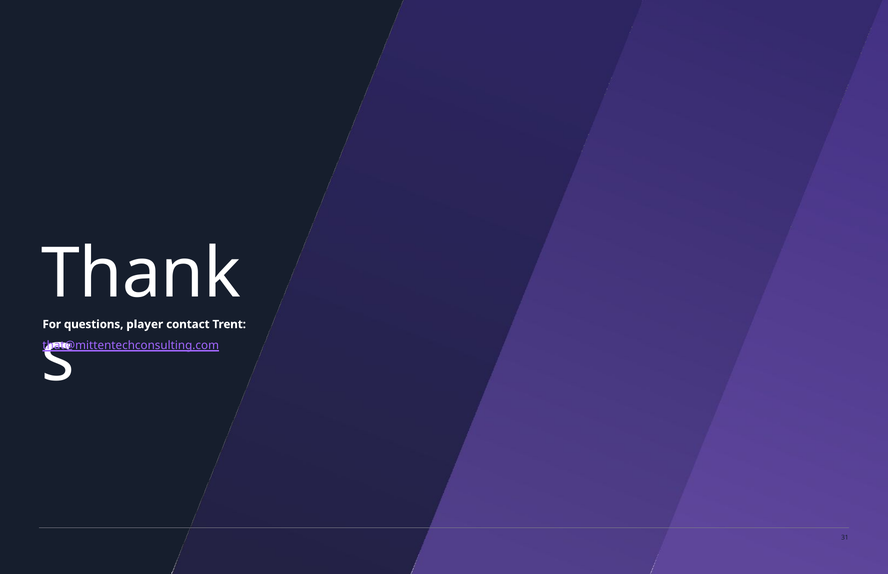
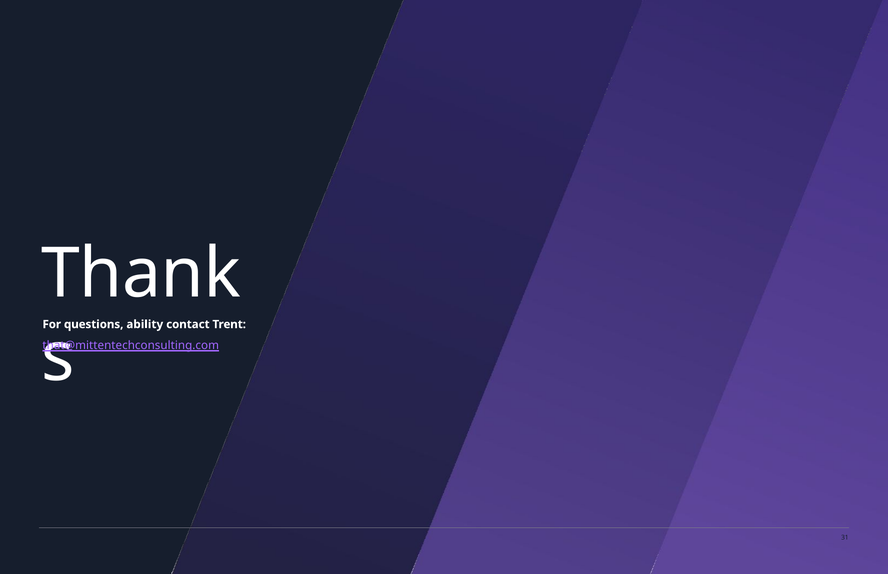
player: player -> ability (145, 325)
